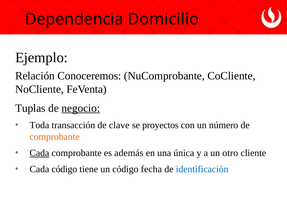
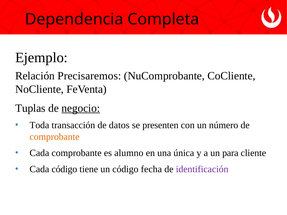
Domicilio: Domicilio -> Completa (163, 19)
Conoceremos: Conoceremos -> Precisaremos (89, 76)
clave: clave -> datos (119, 125)
proyectos: proyectos -> presenten (160, 125)
Cada underline: present -> none (39, 153)
además: además -> alumno (129, 153)
otro: otro -> para (230, 153)
identificación colour: blue -> purple (202, 169)
